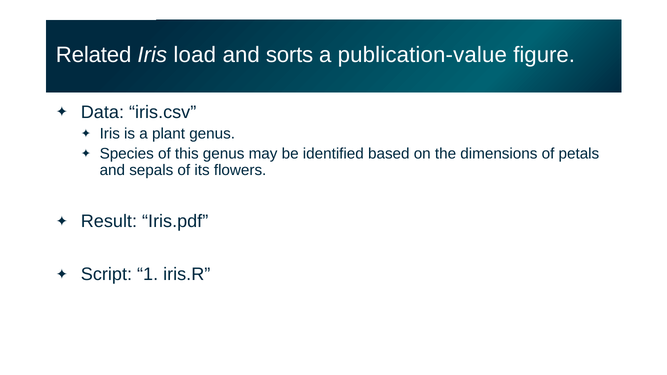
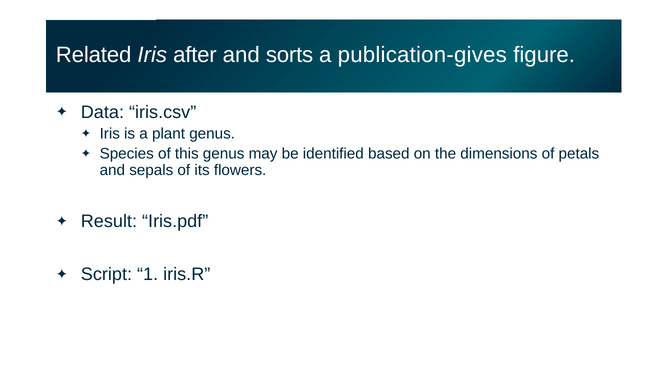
load: load -> after (195, 55)
publication-value: publication-value -> publication-gives (422, 55)
